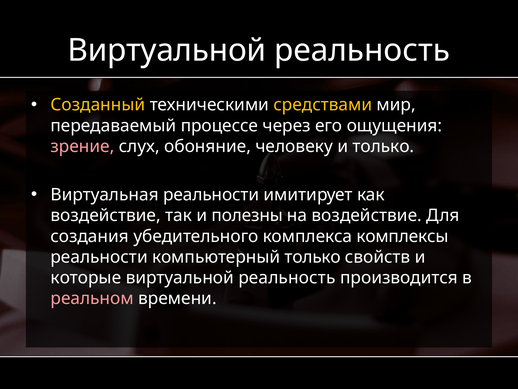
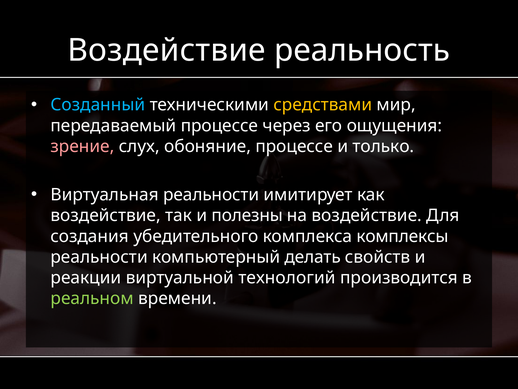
Виртуальной: Виртуальной -> Воздействие (167, 50)
Созданный colour: yellow -> light blue (98, 105)
обоняние человеку: человеку -> процессе (294, 146)
компьютерный только: только -> делать (313, 257)
которые: которые -> реакции (86, 277)
реальность: реальность -> технологий (287, 277)
реальном colour: pink -> light green (92, 298)
